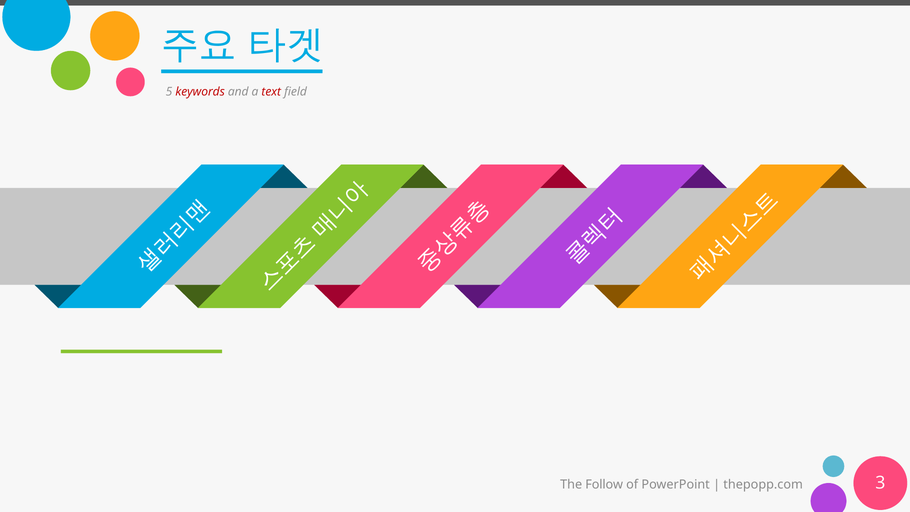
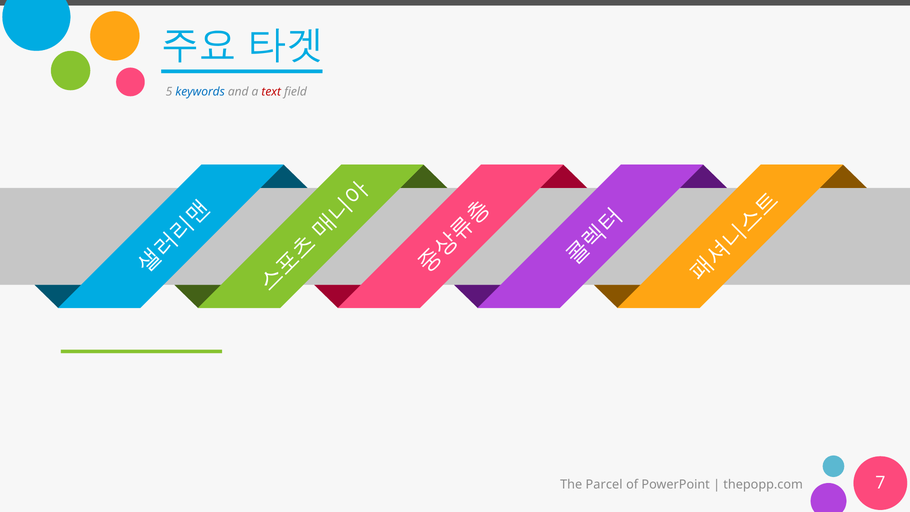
keywords colour: red -> blue (200, 92)
Follow: Follow -> Parcel (604, 484)
3: 3 -> 7 (880, 483)
